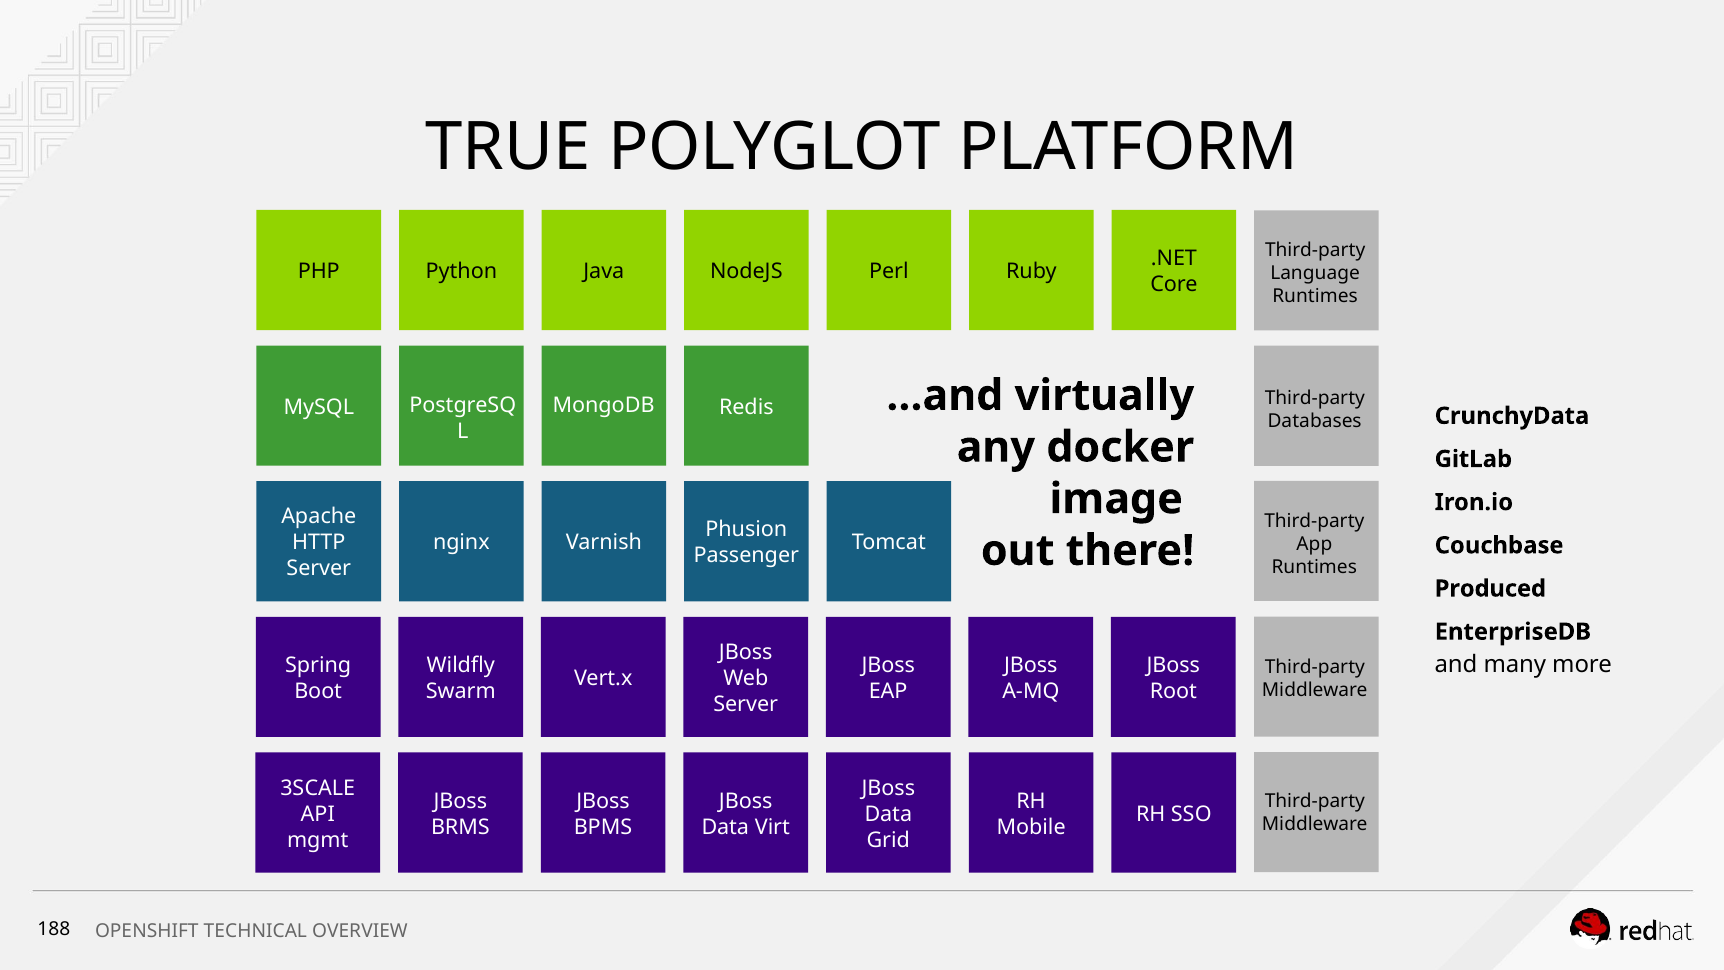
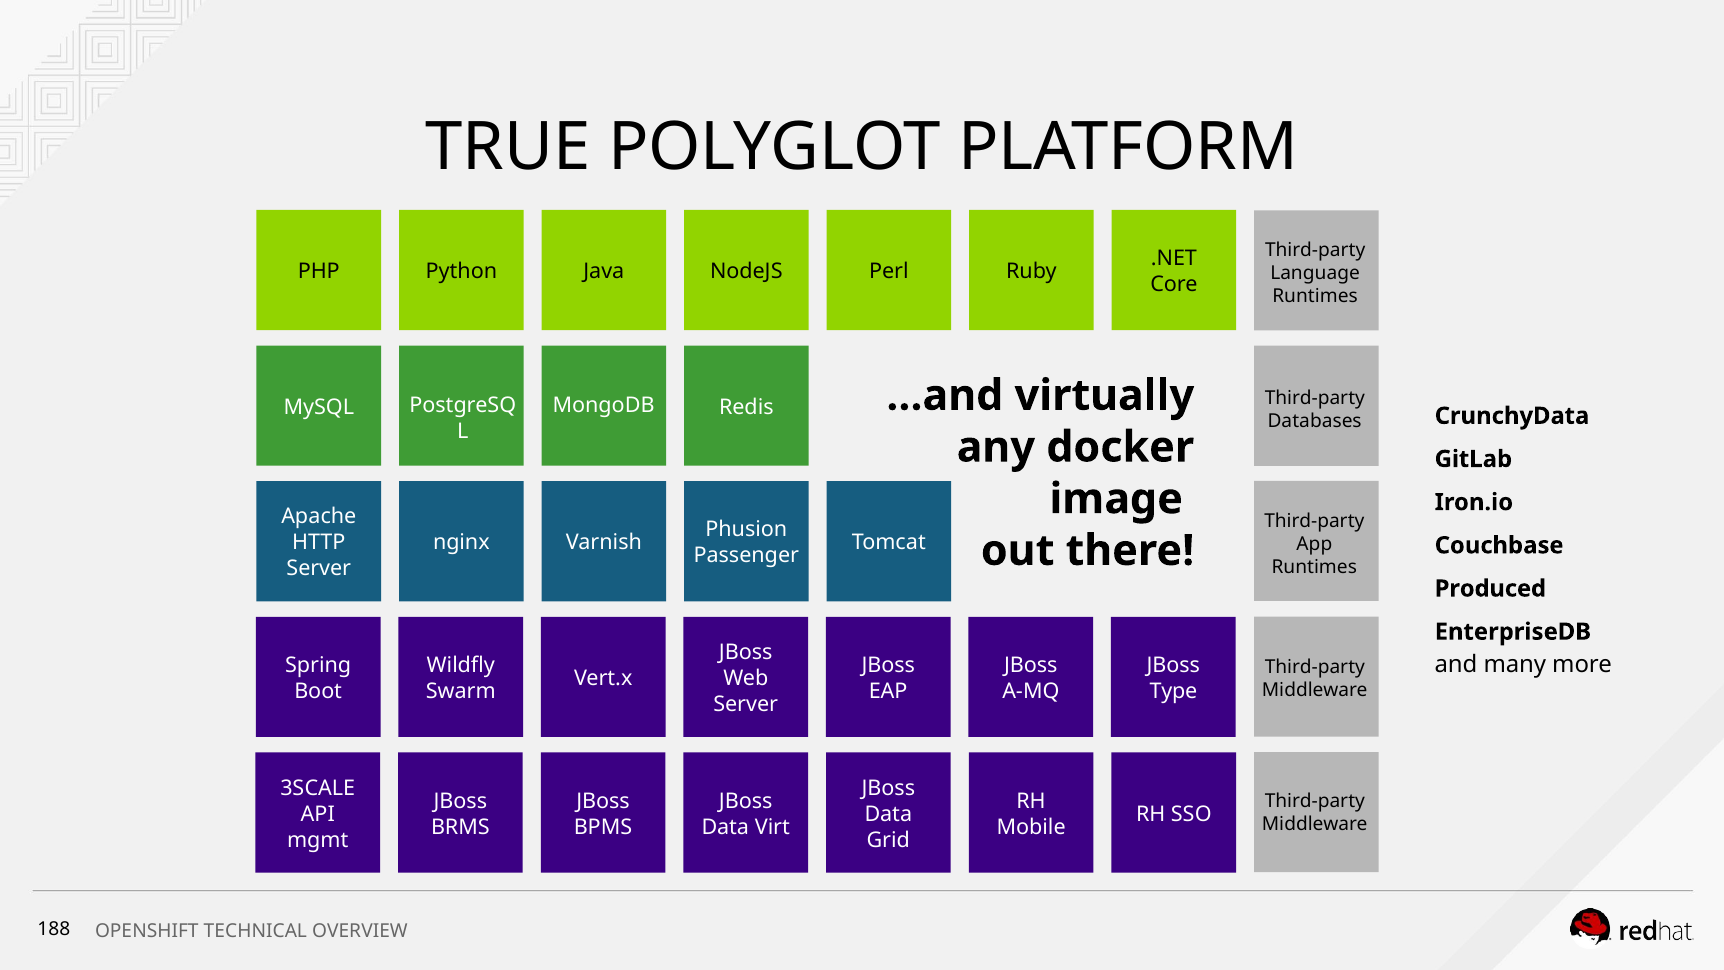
Root: Root -> Type (1173, 691)
